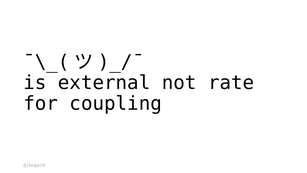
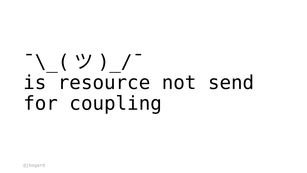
external: external -> resource (104, 83)
rate: rate -> send (231, 83)
